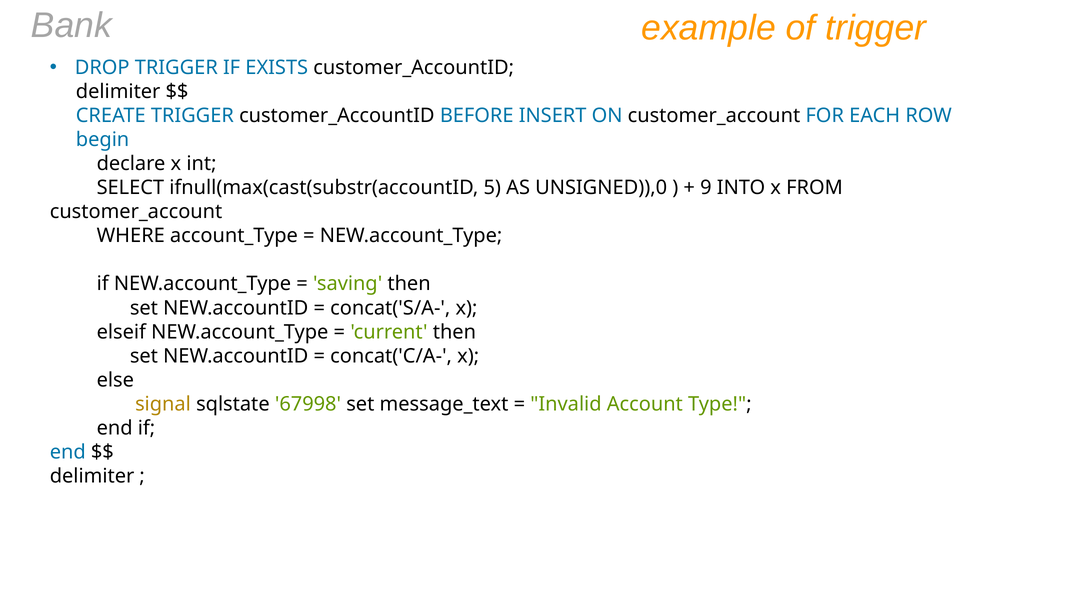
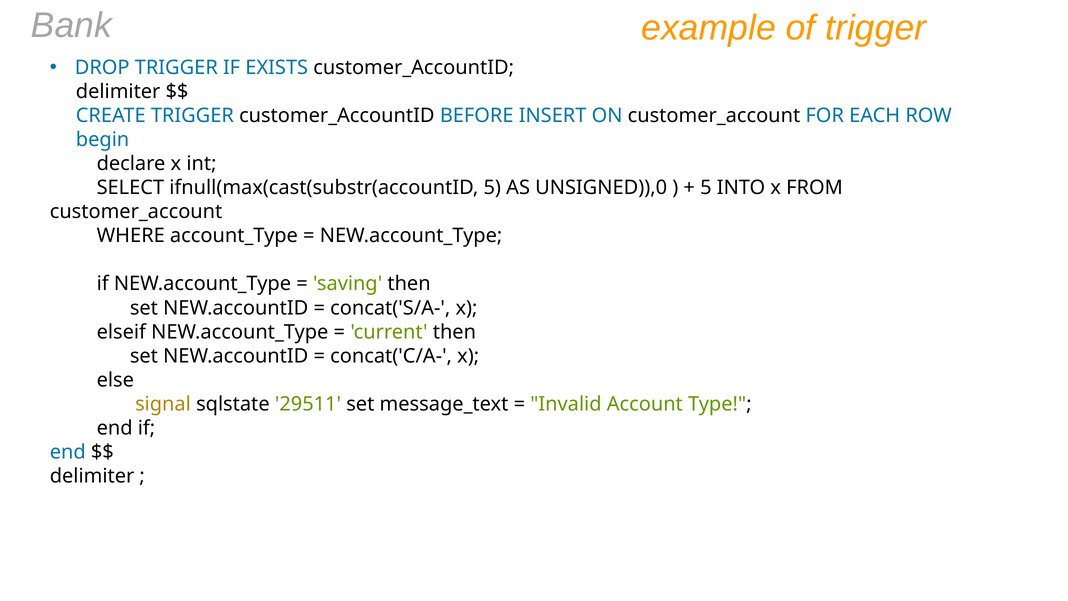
9: 9 -> 5 (706, 188)
67998: 67998 -> 29511 (308, 404)
